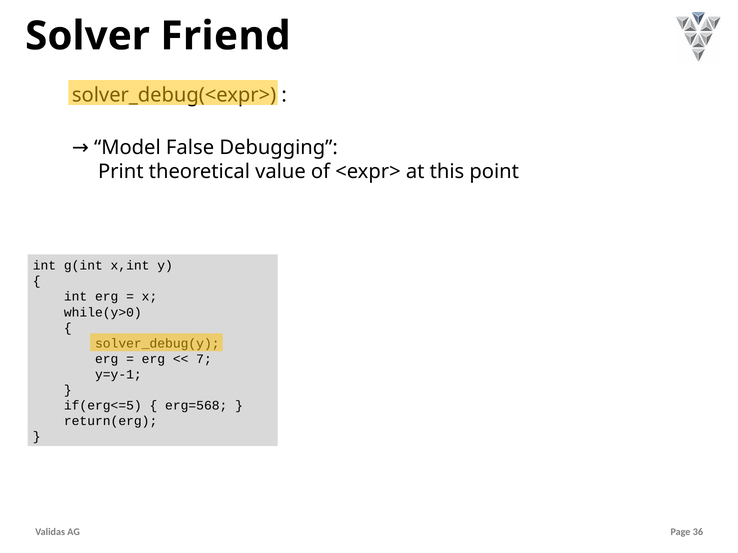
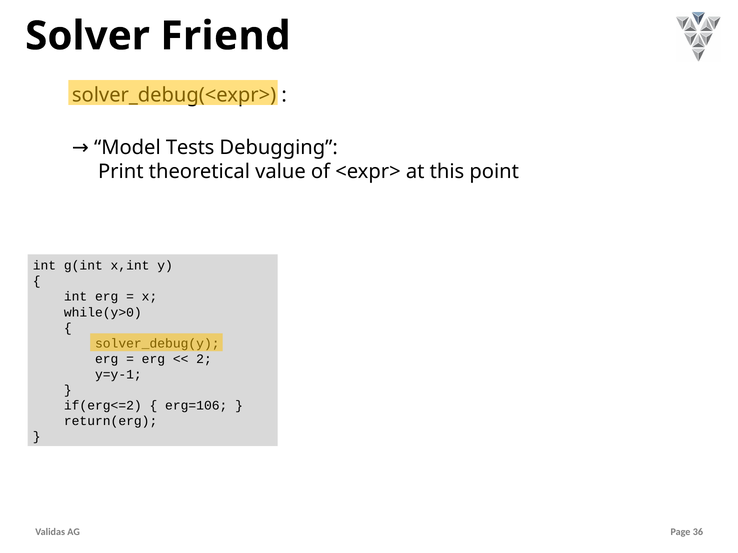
False: False -> Tests (190, 148)
7: 7 -> 2 (204, 359)
if(erg<=5: if(erg<=5 -> if(erg<=2 (103, 406)
erg=568: erg=568 -> erg=106 (196, 406)
